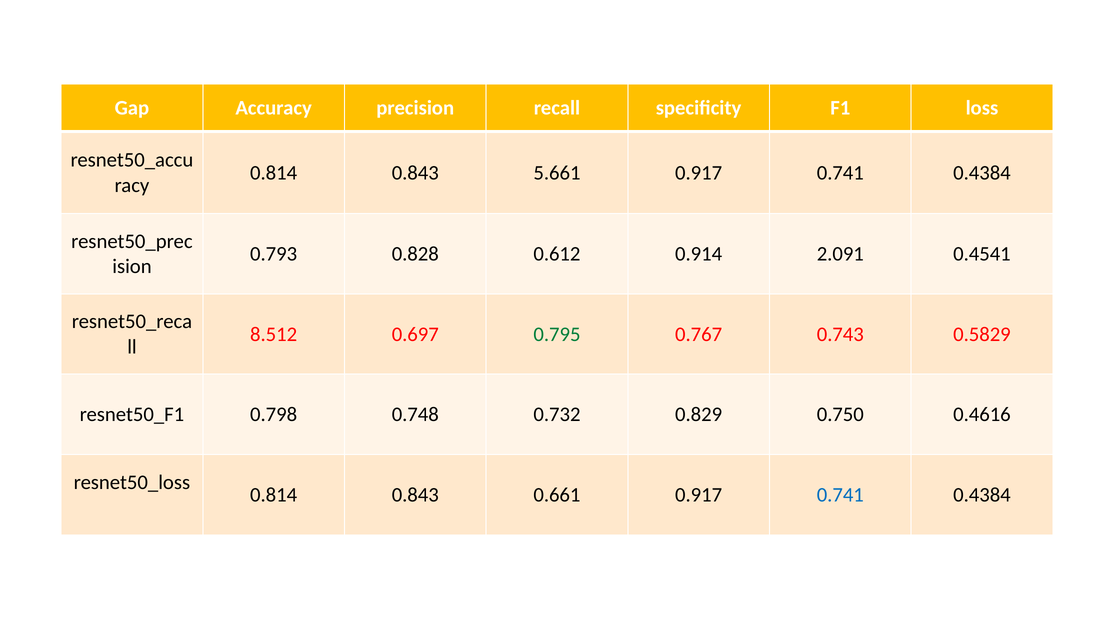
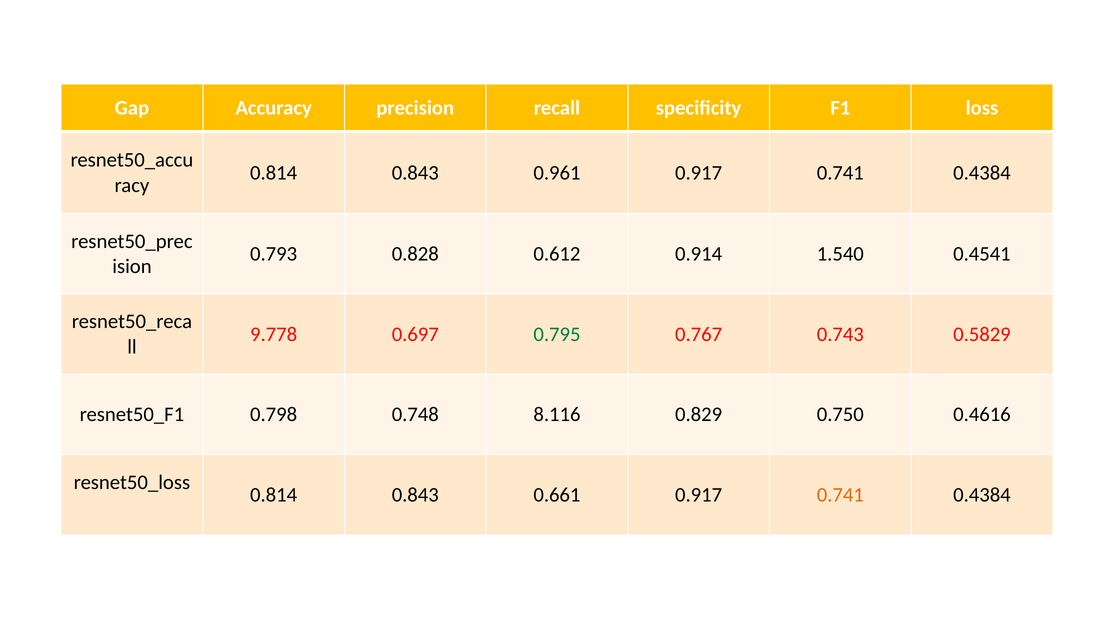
5.661: 5.661 -> 0.961 (557, 173)
2.091: 2.091 -> 1.540 (840, 254)
8.512: 8.512 -> 9.778 (274, 334)
0.732: 0.732 -> 8.116 (557, 415)
0.741 colour: blue -> orange (840, 495)
